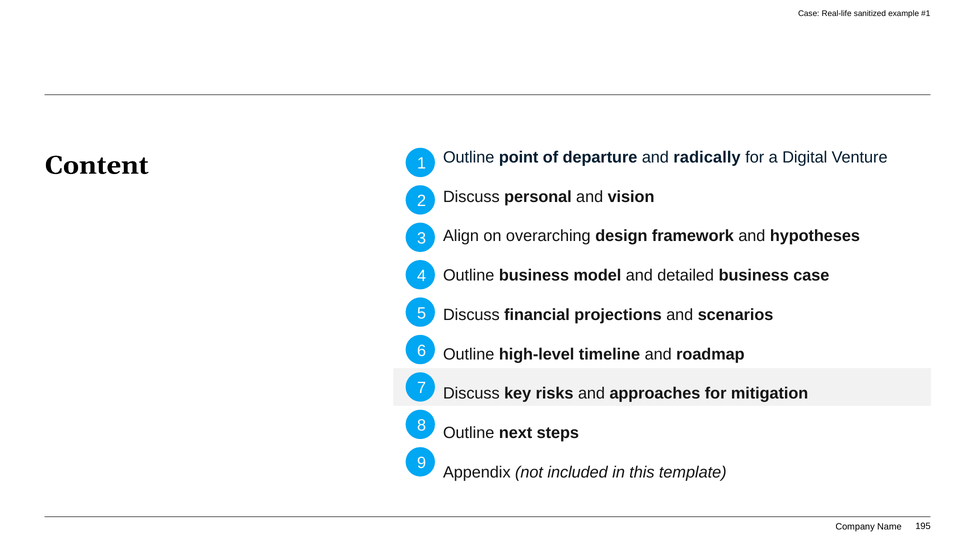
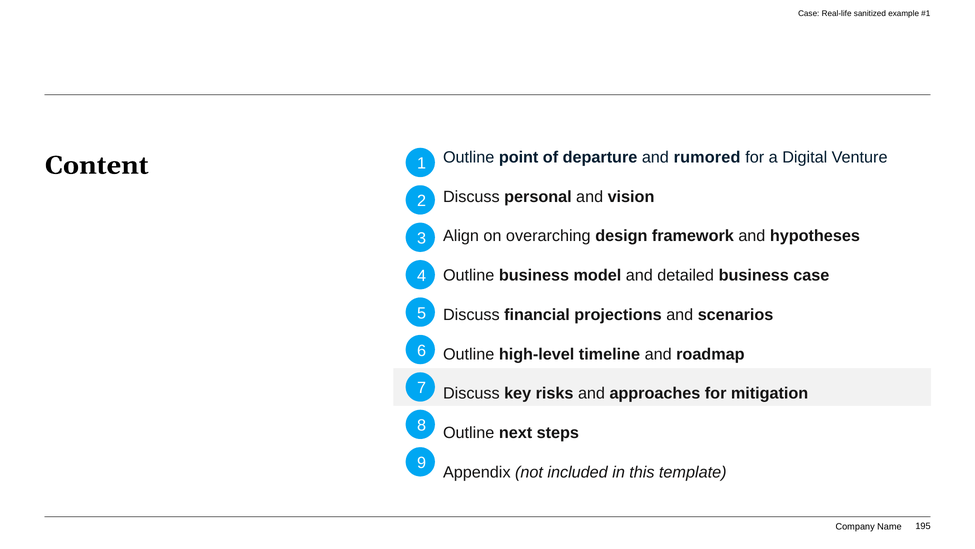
radically: radically -> rumored (707, 157)
